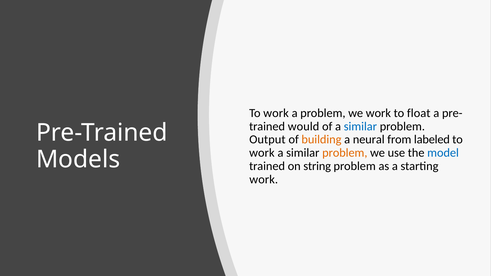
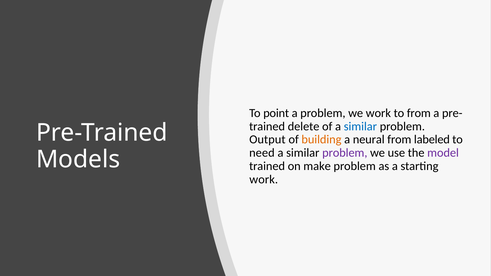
work: work -> point (276, 113)
to float: float -> from (419, 113)
would: would -> delete (304, 126)
work: work -> need (262, 153)
problem colour: orange -> purple (345, 153)
model colour: blue -> purple (443, 153)
string: string -> make (317, 166)
